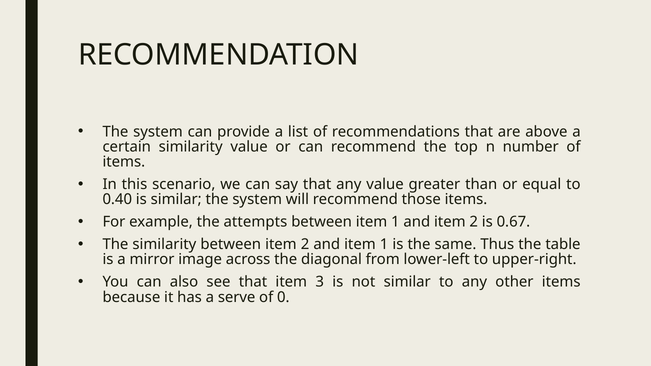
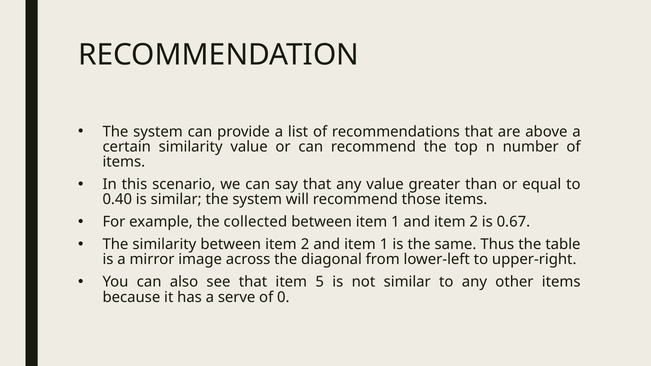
attempts: attempts -> collected (255, 222)
3: 3 -> 5 (320, 282)
